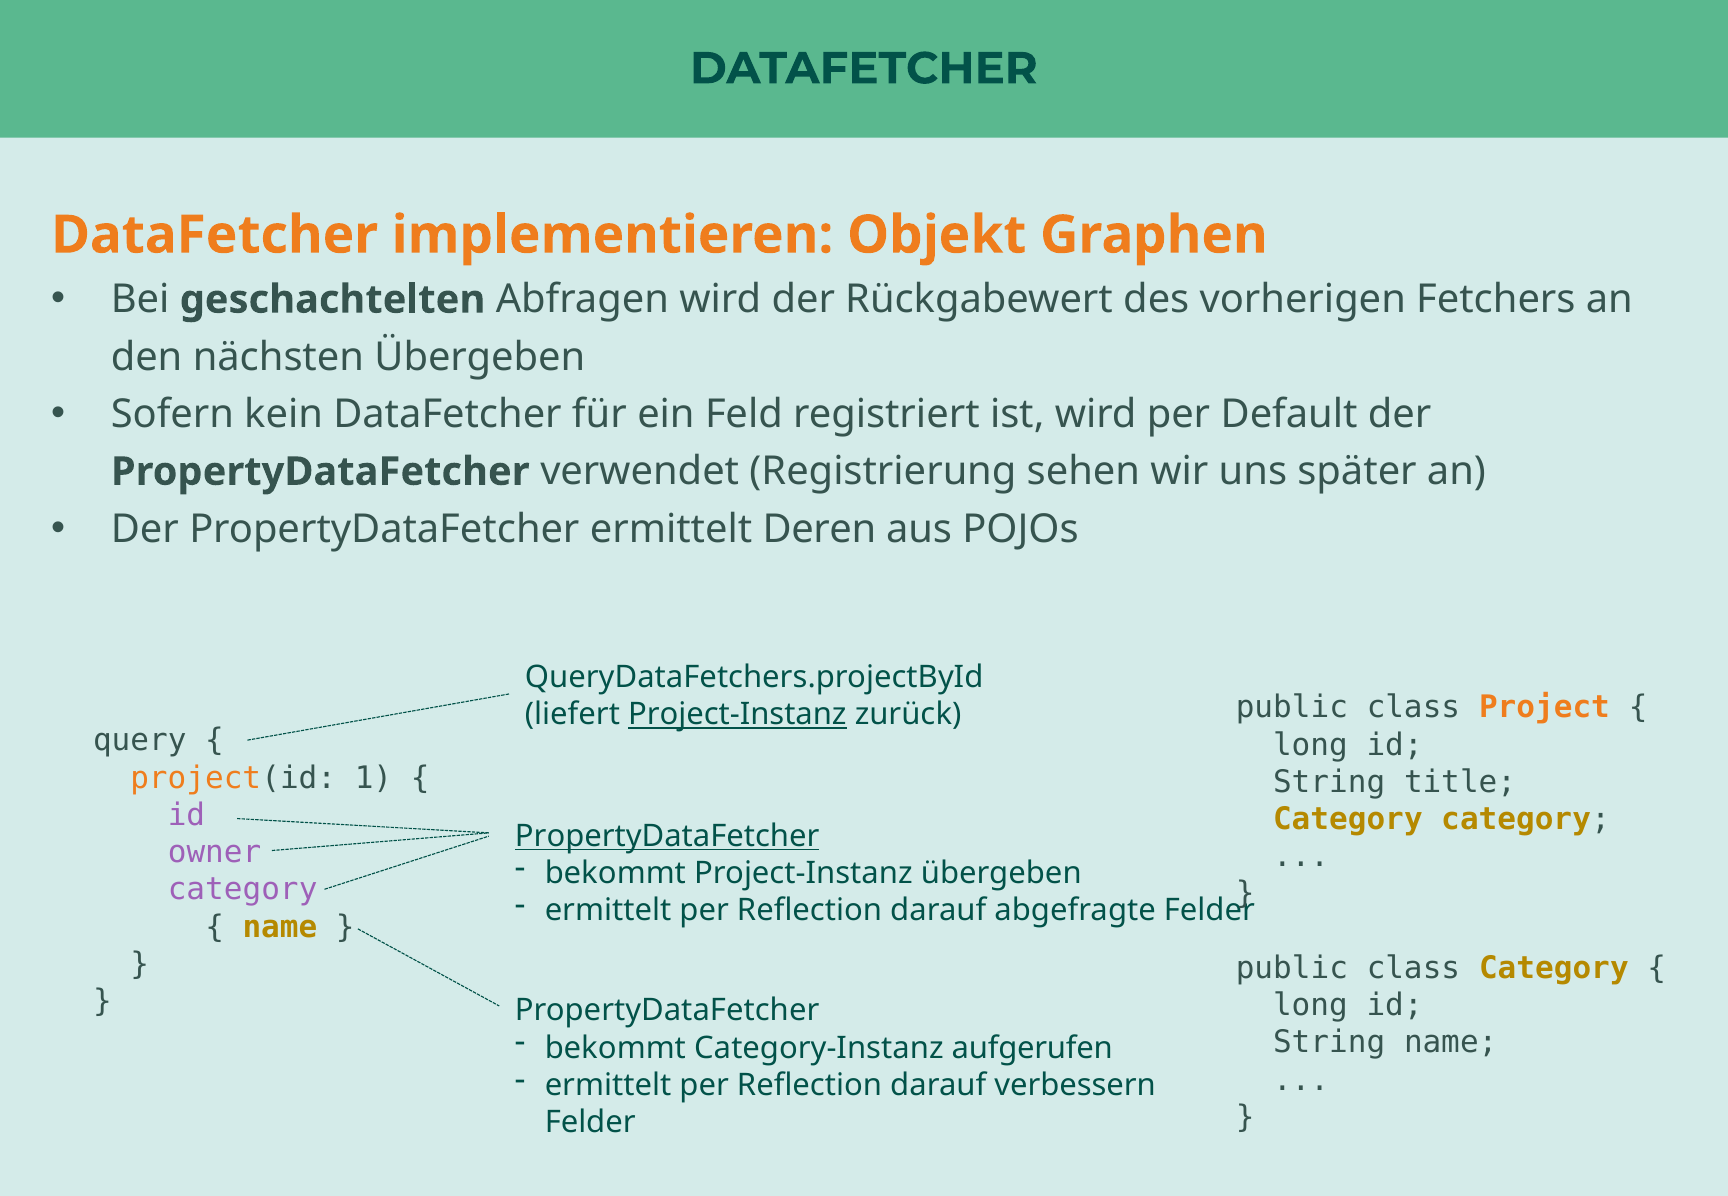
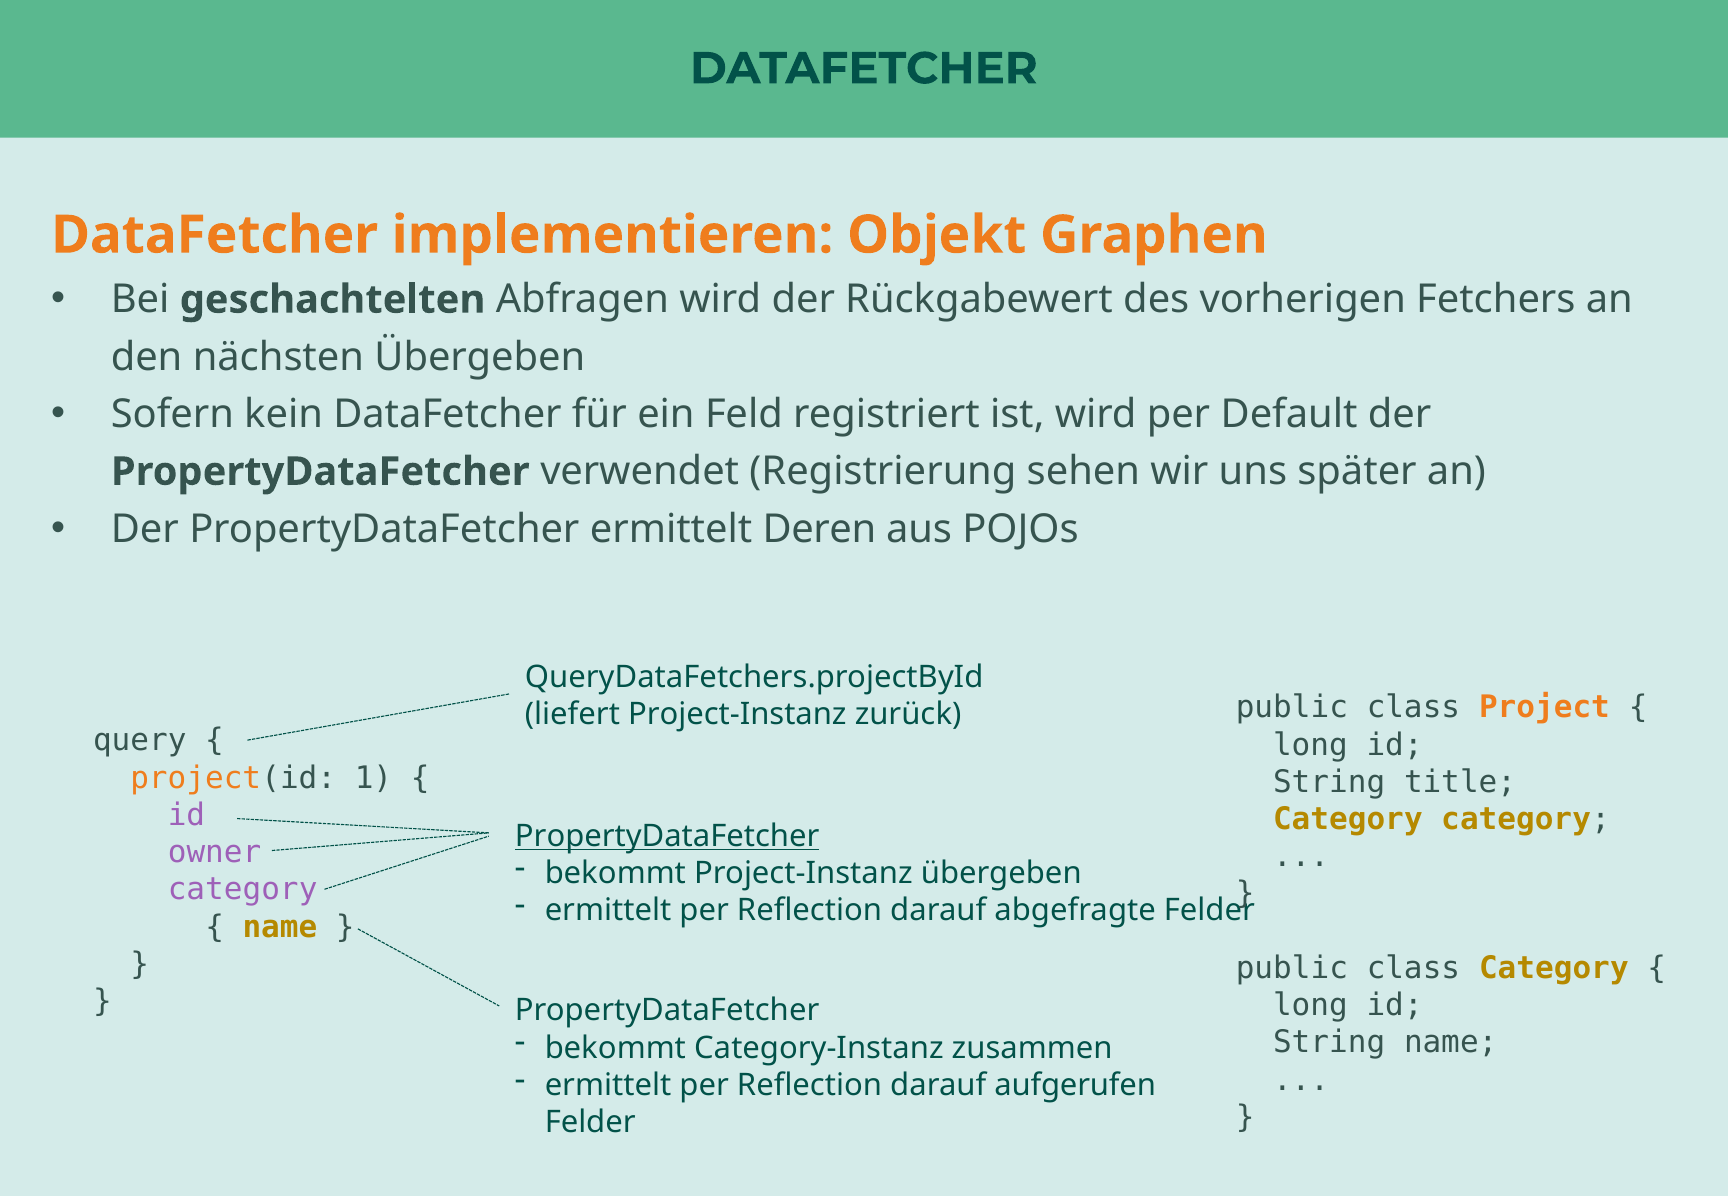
Project-Instanz underline: present -> none (737, 715)
aufgerufen: aufgerufen -> zusammen (1032, 1048)
verbessern: verbessern -> aufgerufen (1075, 1085)
